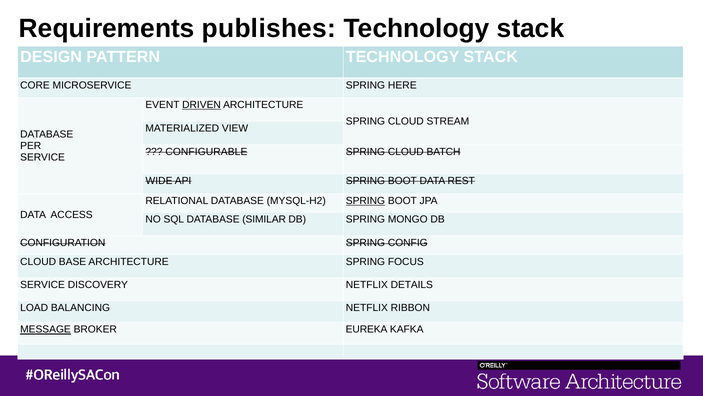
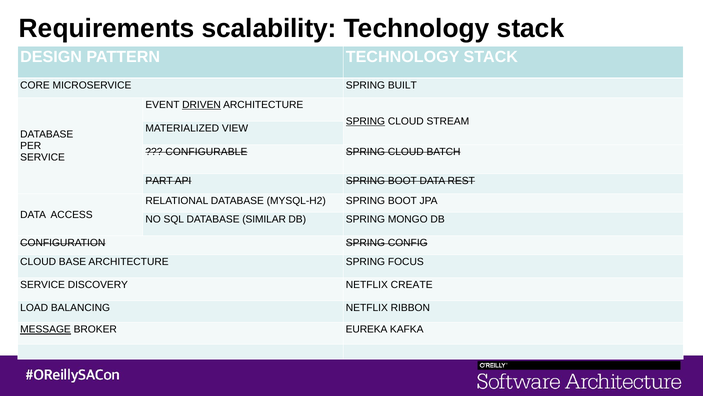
publishes: publishes -> scalability (269, 28)
HERE: HERE -> BUILT (402, 85)
SPRING underline: none -> present (365, 121)
WIDE: WIDE -> PART (159, 180)
SPRING underline: present -> none (365, 201)
DETAILS: DETAILS -> CREATE (412, 285)
